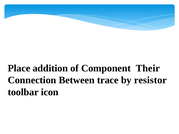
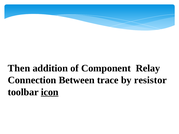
Place: Place -> Then (19, 68)
Their: Their -> Relay (148, 68)
icon underline: none -> present (50, 92)
